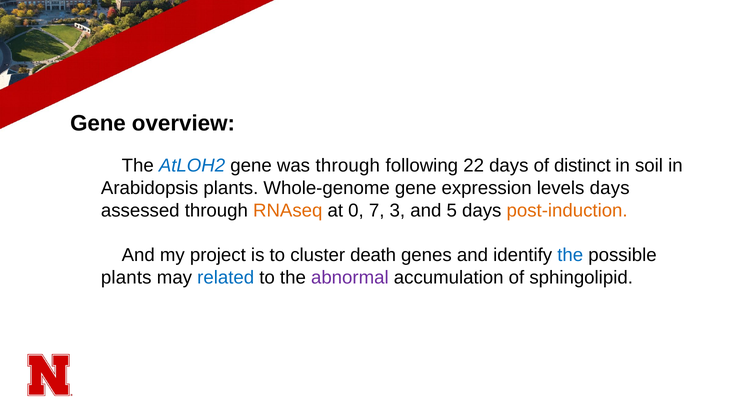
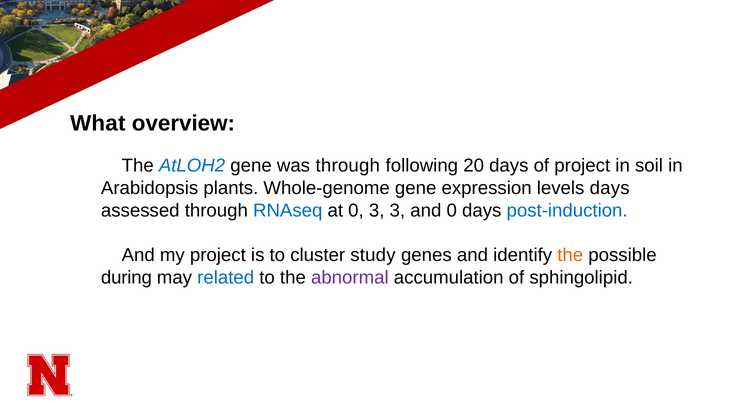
Gene: Gene -> What (98, 124)
22: 22 -> 20 (474, 166)
of distinct: distinct -> project (582, 166)
RNAseq colour: orange -> blue (288, 211)
0 7: 7 -> 3 (377, 211)
and 5: 5 -> 0 (452, 211)
post-induction colour: orange -> blue (567, 211)
death: death -> study (373, 255)
the colour: blue -> orange (570, 255)
plants: plants -> during (126, 278)
